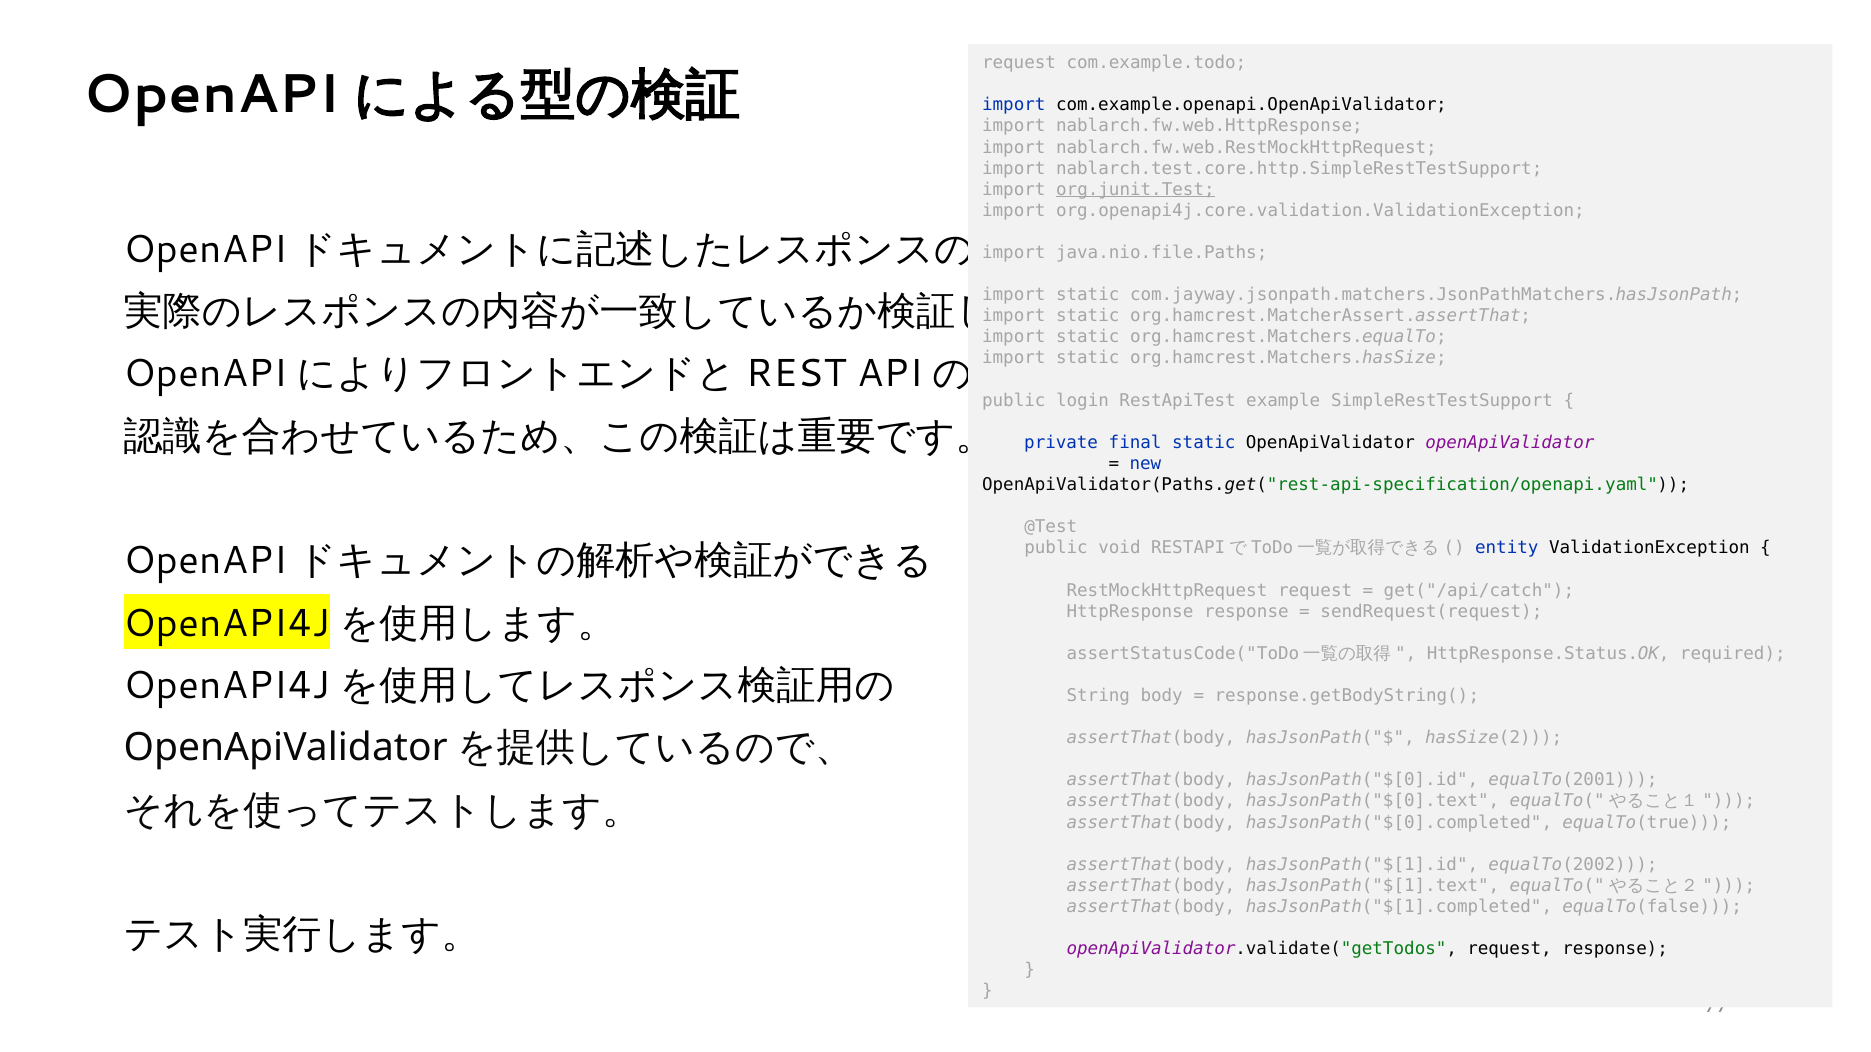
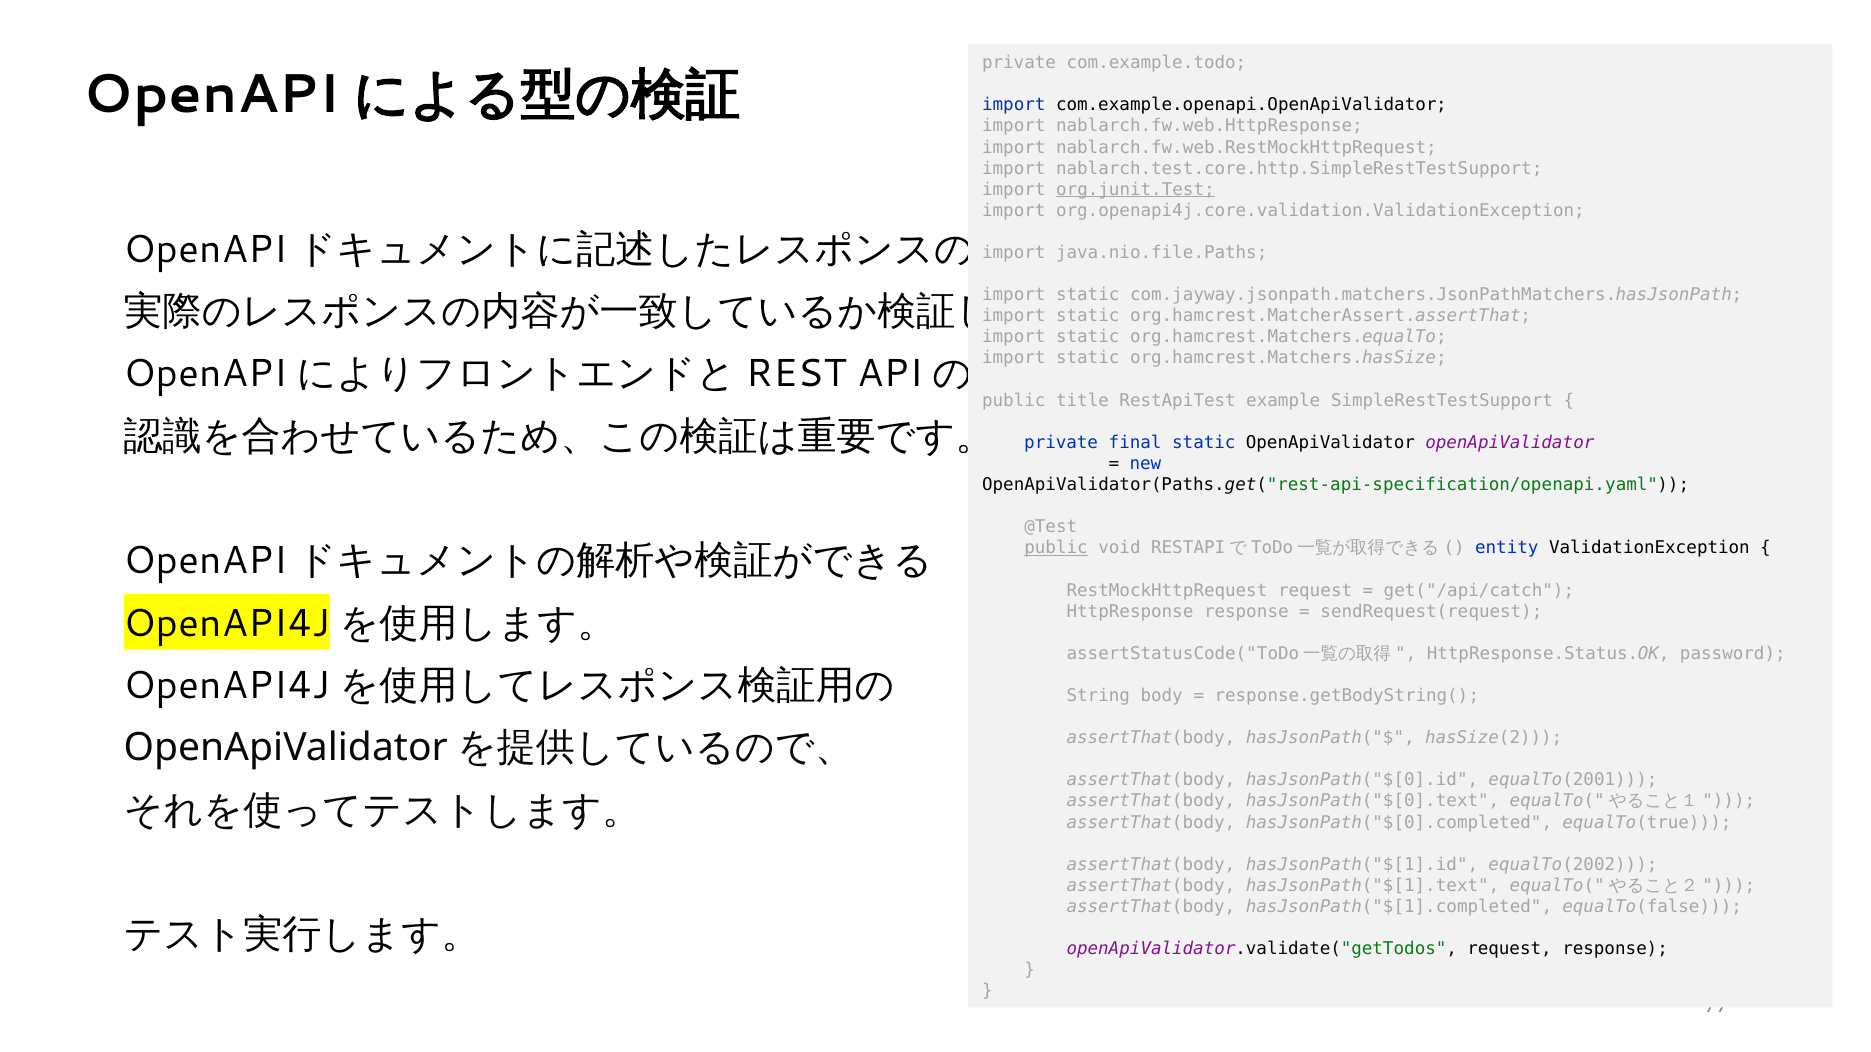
request: request -> private (1019, 63)
login: login -> title (1082, 401)
public underline: none -> present (1056, 548)
required: required -> password (1733, 654)
